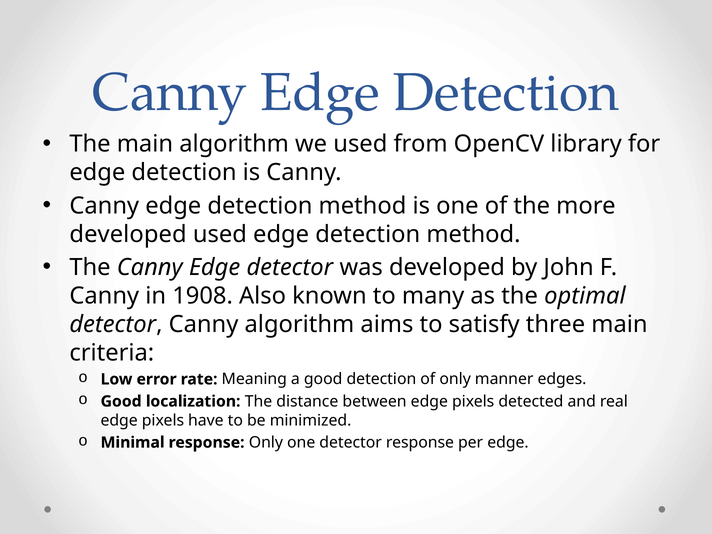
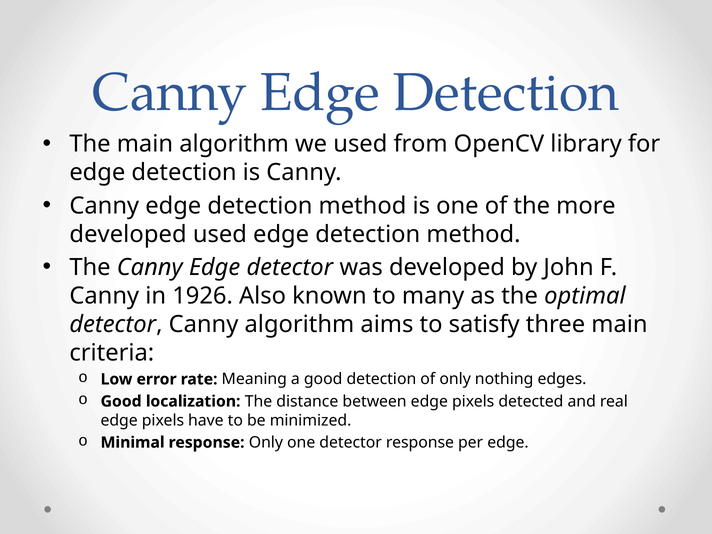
1908: 1908 -> 1926 (203, 296)
manner: manner -> nothing (504, 379)
